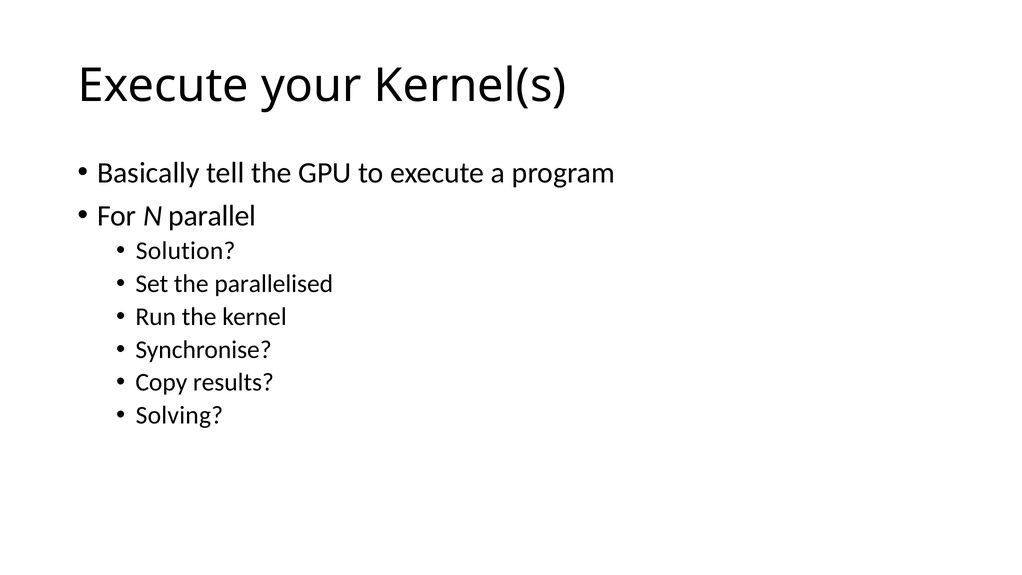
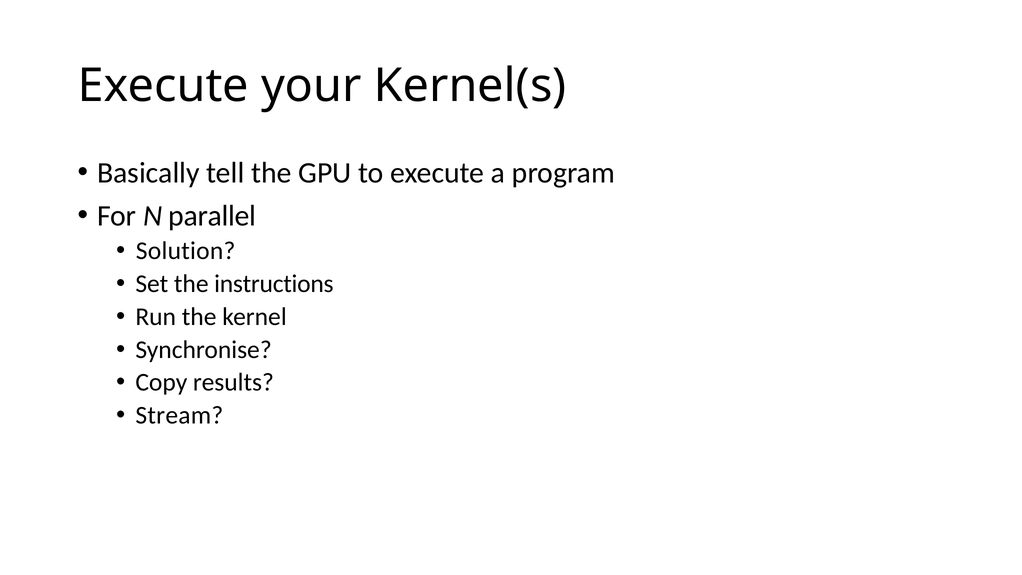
parallelised: parallelised -> instructions (274, 284)
Solving: Solving -> Stream (179, 415)
